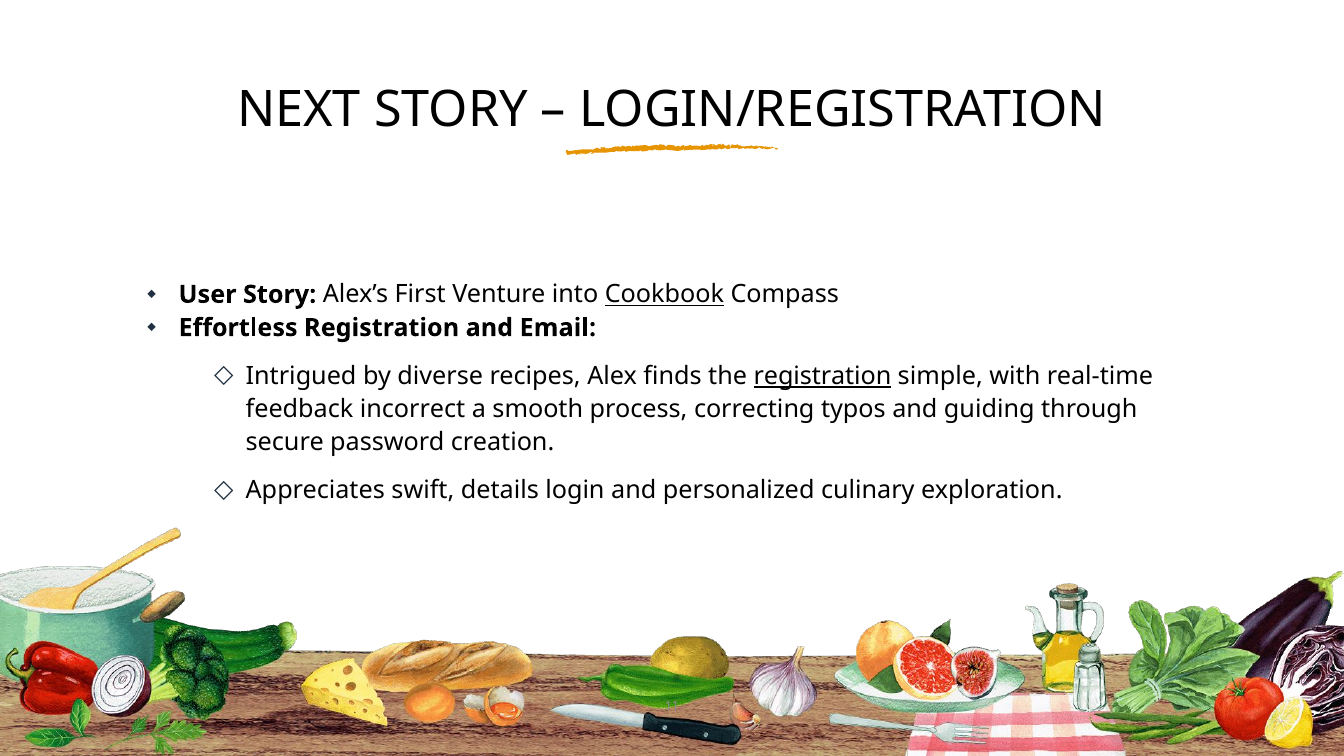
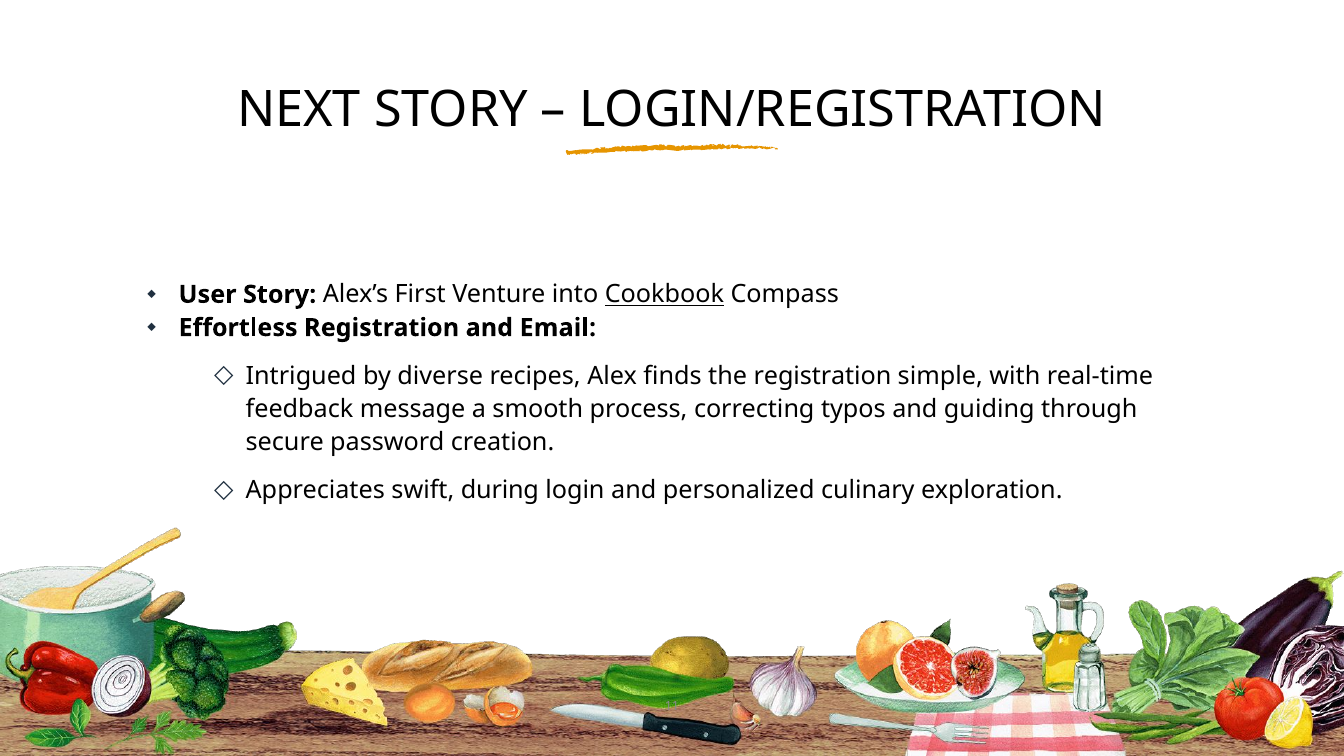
registration underline: present -> none (822, 376)
incorrect: incorrect -> message (413, 409)
details: details -> during (500, 491)
